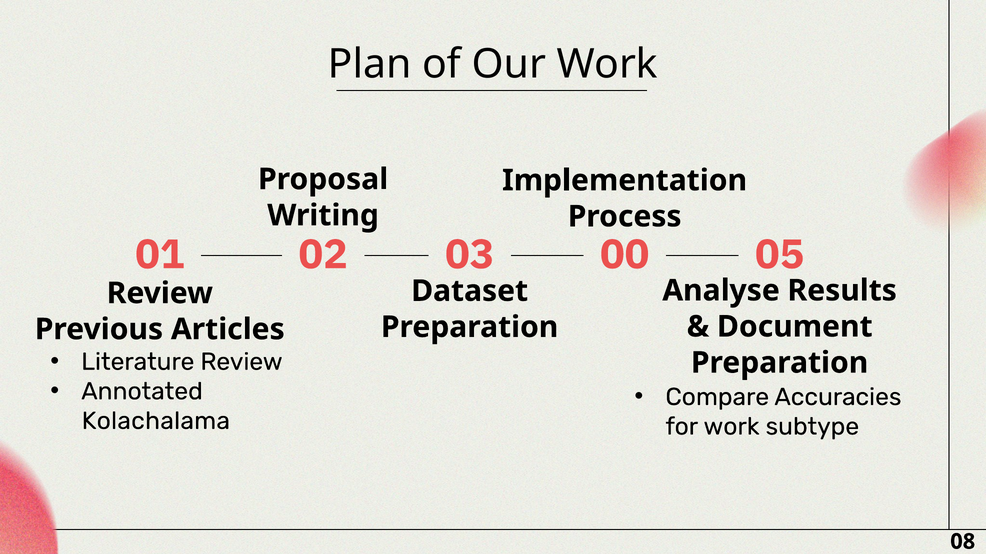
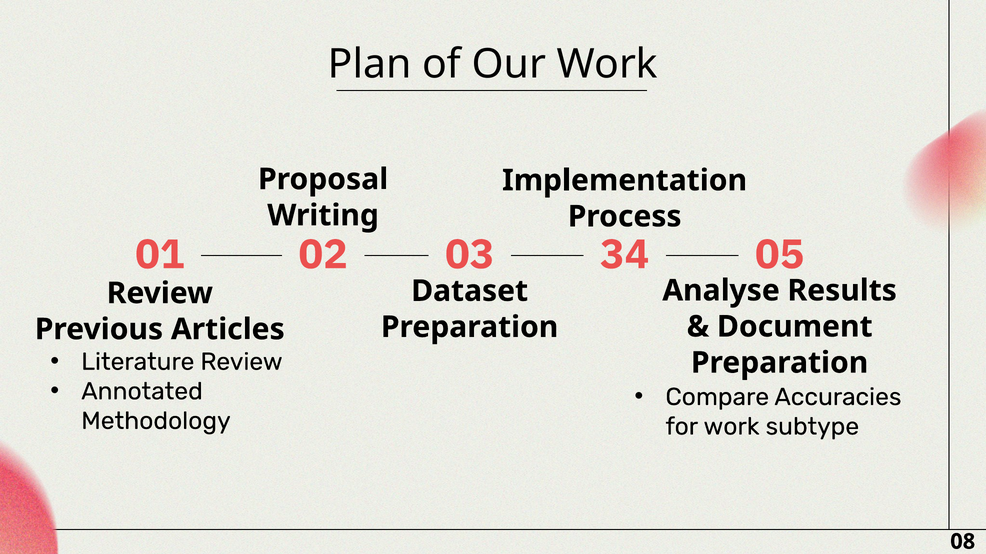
00: 00 -> 34 (625, 255)
Kolachalama: Kolachalama -> Methodology (156, 421)
